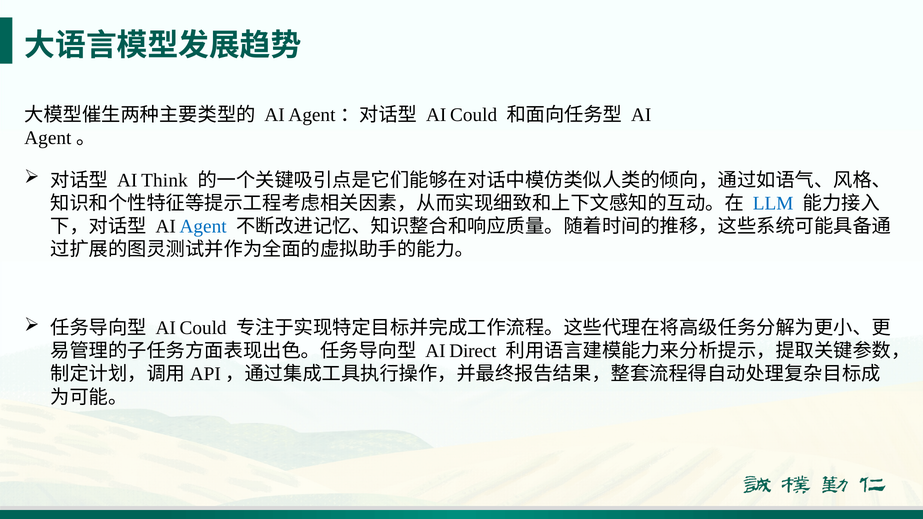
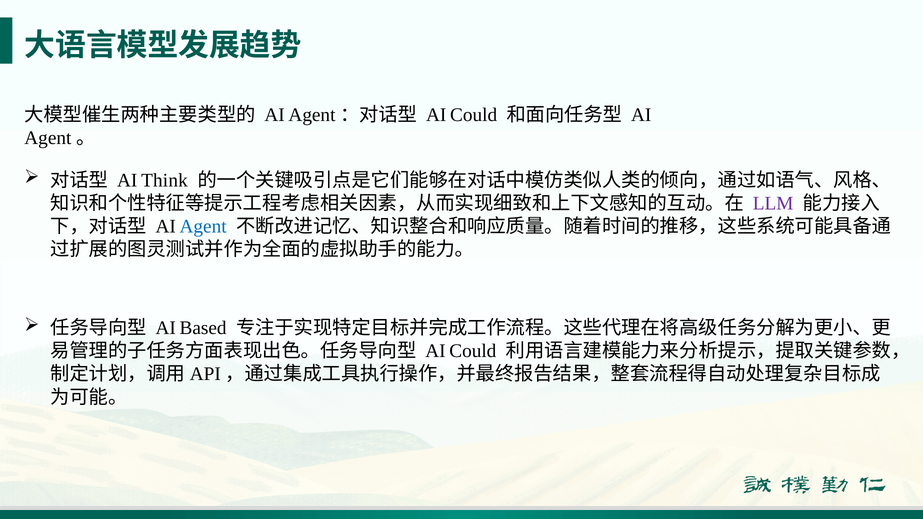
LLM colour: blue -> purple (773, 203)
Could: Could -> Based (203, 328)
Direct: Direct -> Could (473, 351)
